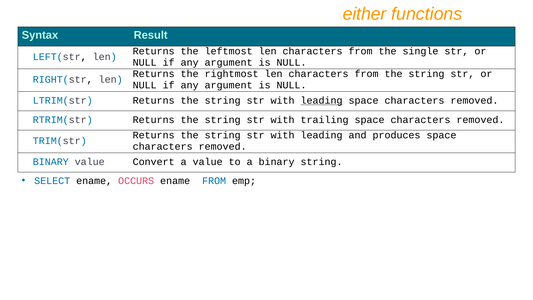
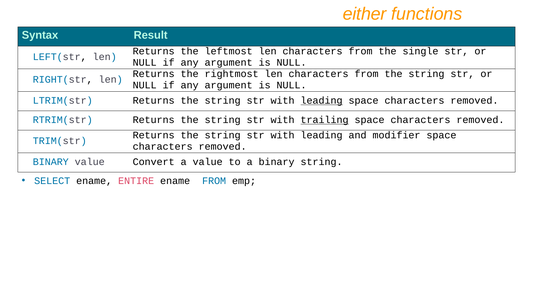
trailing underline: none -> present (325, 120)
produces: produces -> modifier (397, 135)
OCCURS: OCCURS -> ENTIRE (136, 181)
